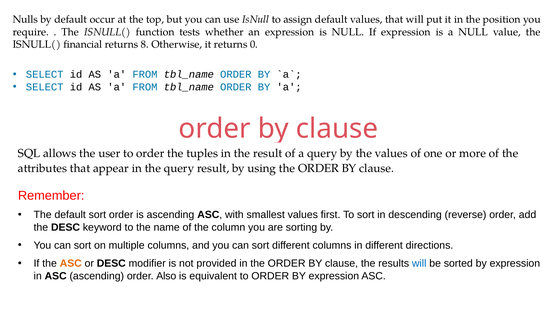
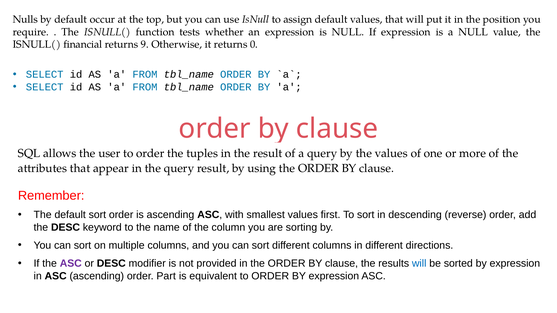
8: 8 -> 9 (145, 45)
ASC colour: orange -> purple (71, 264)
Also: Also -> Part (166, 276)
